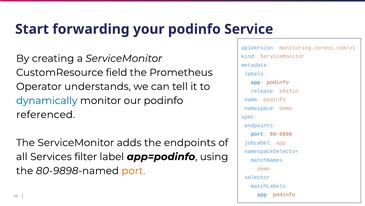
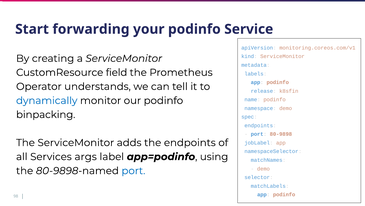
referenced: referenced -> binpacking (46, 114)
filter: filter -> args (86, 156)
port colour: orange -> blue (133, 170)
